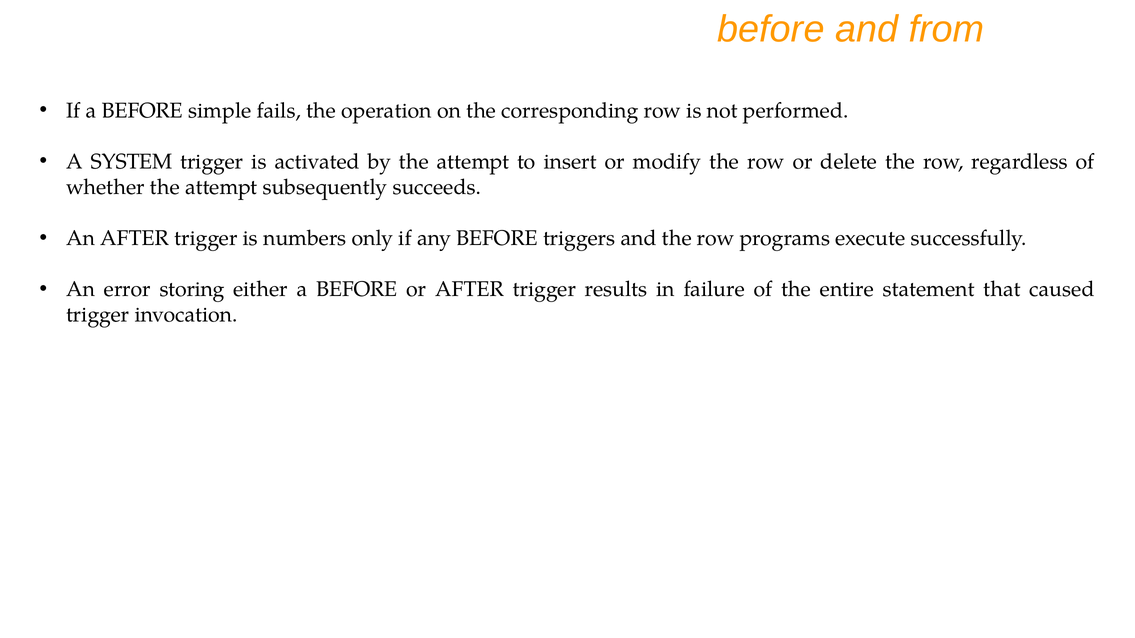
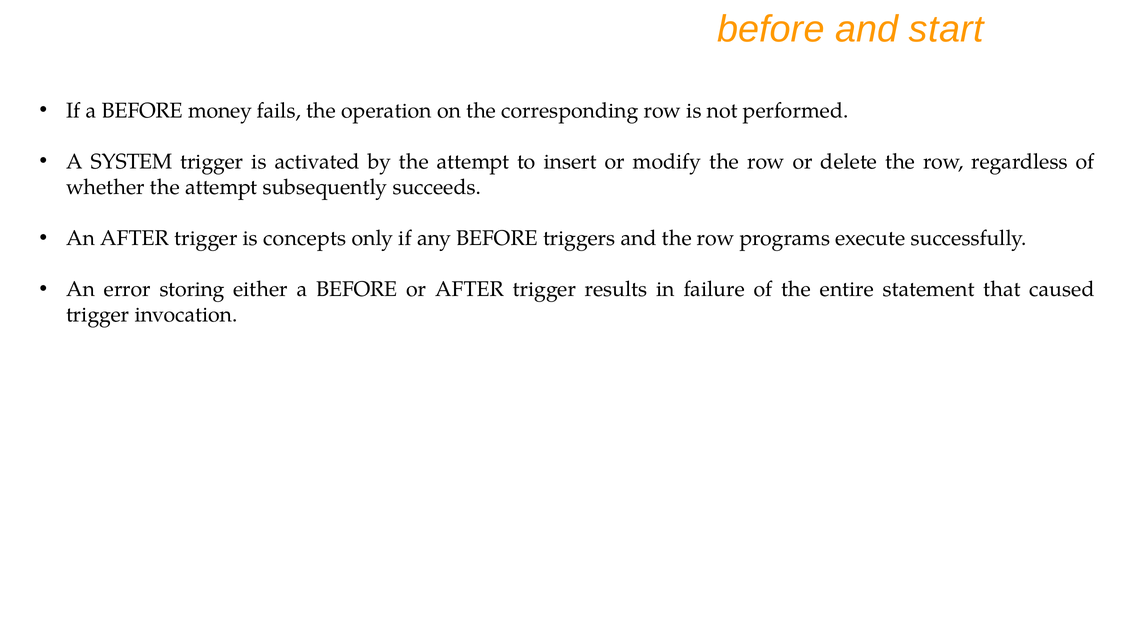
from: from -> start (946, 30)
simple: simple -> money (220, 111)
numbers: numbers -> concepts (305, 238)
